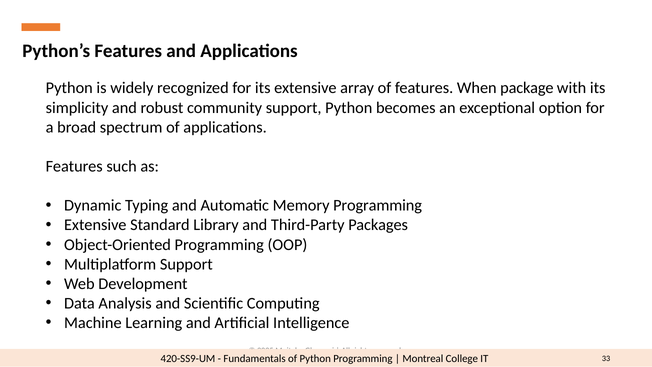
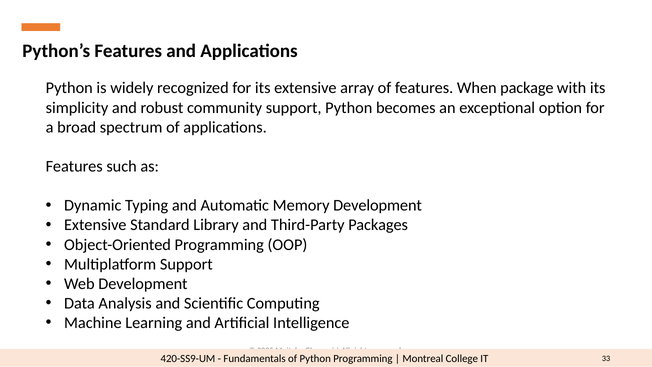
Memory Programming: Programming -> Development (378, 205)
